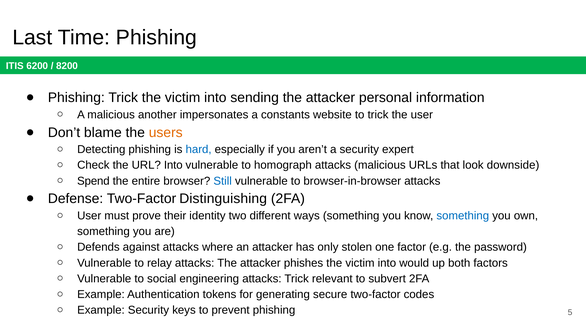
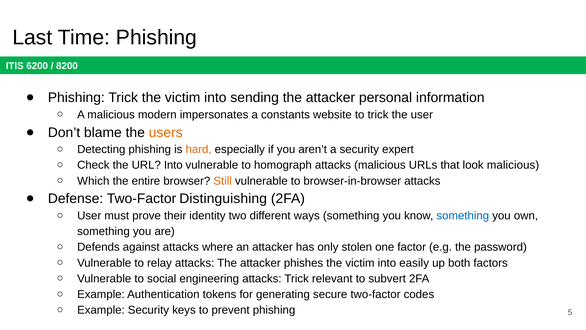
another: another -> modern (157, 115)
hard colour: blue -> orange (199, 149)
look downside: downside -> malicious (513, 165)
Spend: Spend -> Which (93, 181)
Still colour: blue -> orange (223, 181)
would: would -> easily (414, 263)
